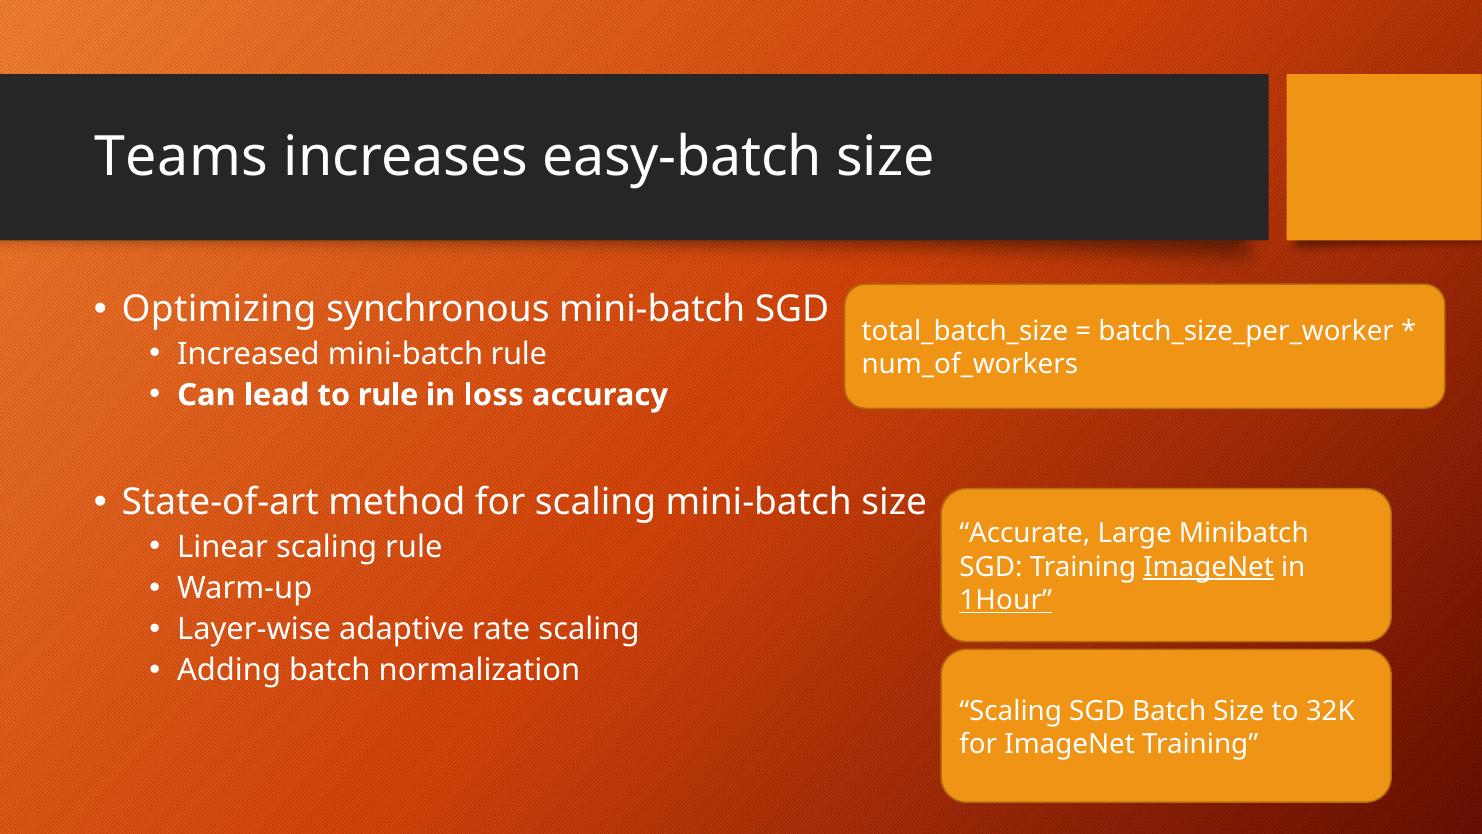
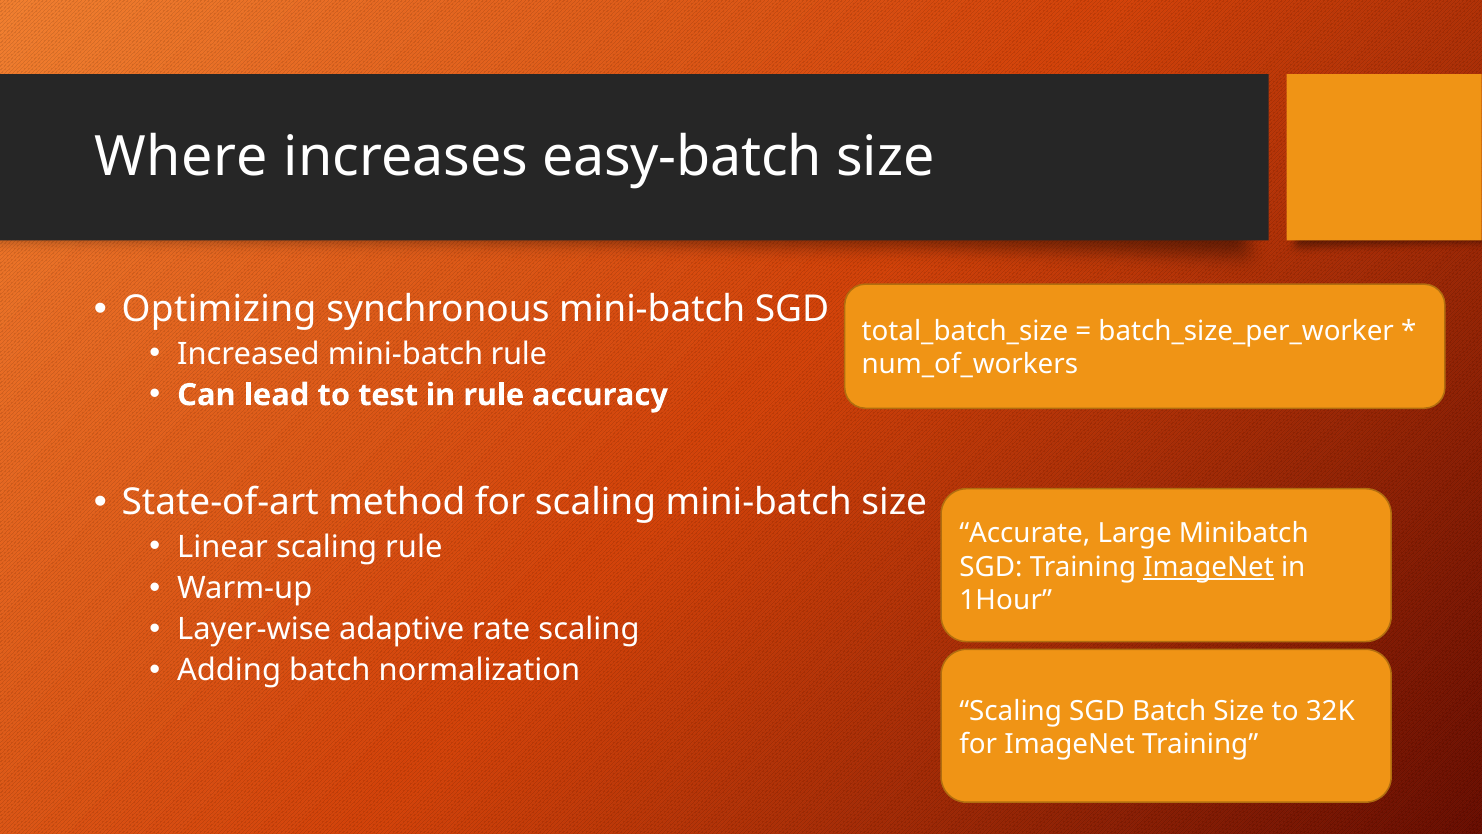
Teams: Teams -> Where (181, 157)
to rule: rule -> test (388, 395)
in loss: loss -> rule (494, 395)
1Hour underline: present -> none (1006, 600)
